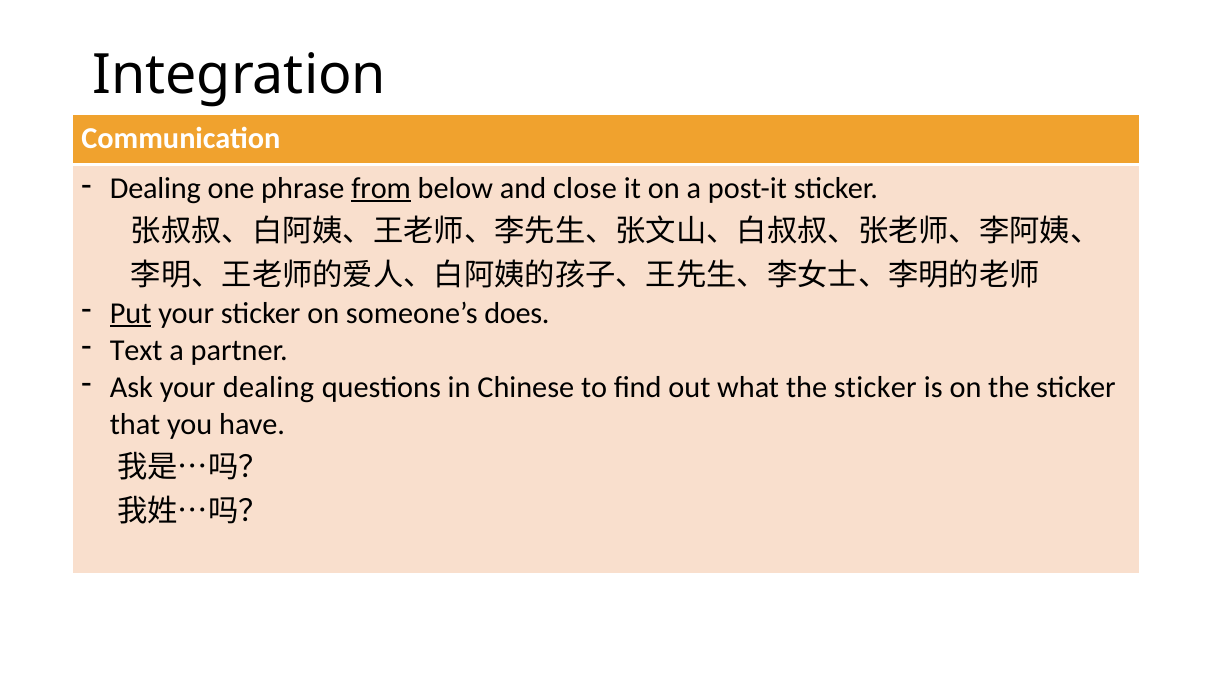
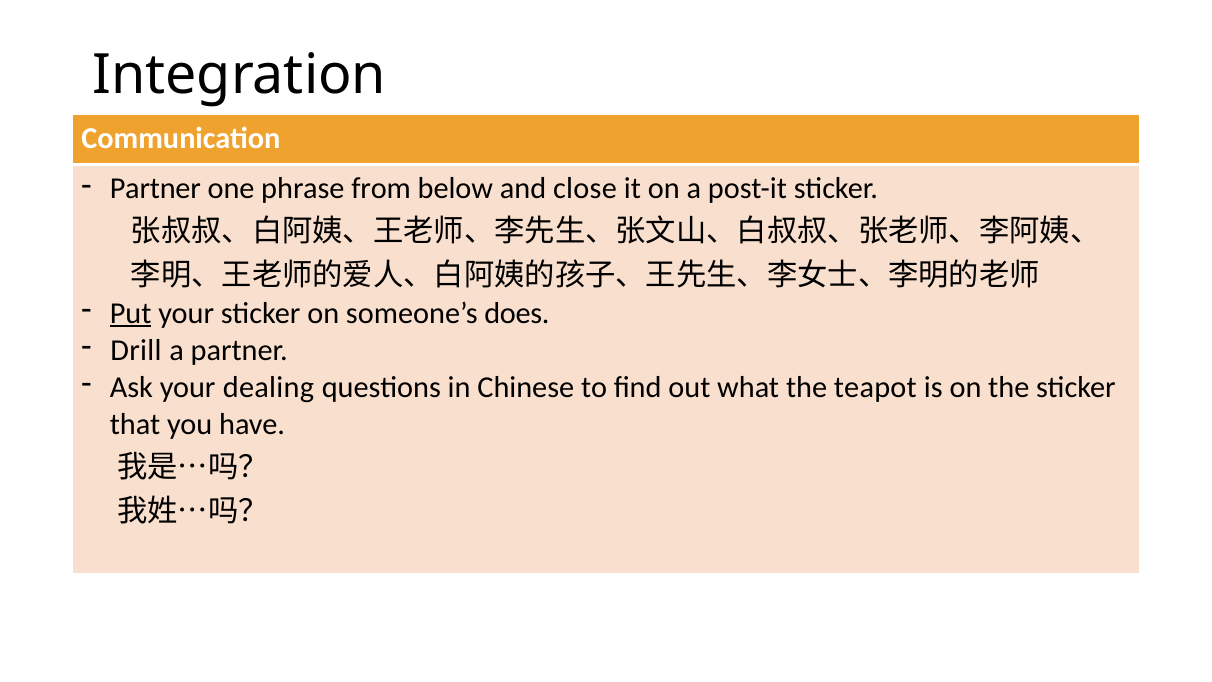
Dealing: Dealing -> Partner (155, 188)
from underline: present -> none (381, 188)
Text: Text -> Drill (136, 350)
what the sticker: sticker -> teapot (875, 387)
